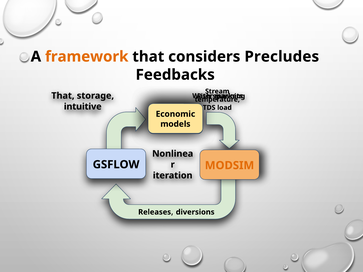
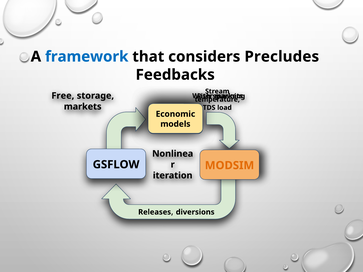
framework colour: orange -> blue (87, 57)
That: That -> Free (63, 96)
intuitive: intuitive -> markets (83, 107)
